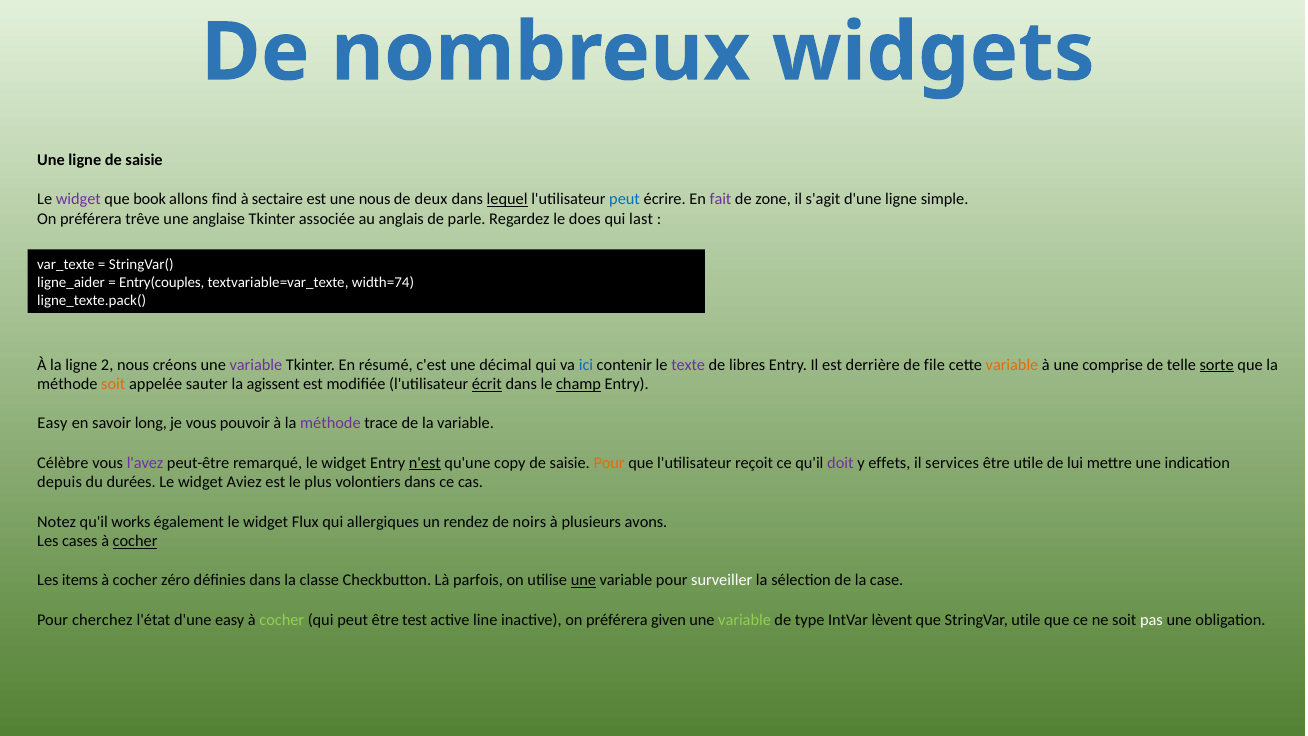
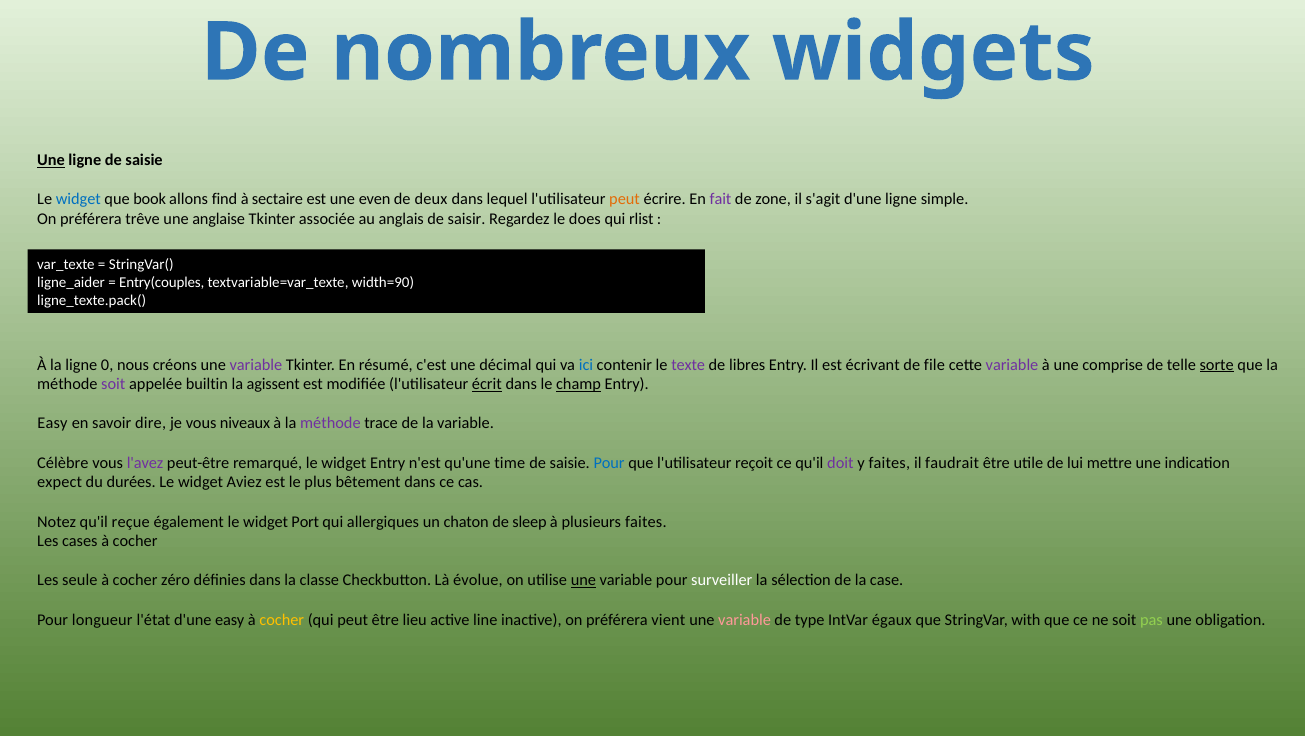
Une underline: none -> present (51, 160)
widget colour: purple -> blue (78, 199)
une nous: nous -> even (375, 199)
lequel underline: present -> none (507, 199)
peut colour: blue -> orange (625, 199)
parle: parle -> saisir (467, 219)
last: last -> rlist (641, 219)
width=74: width=74 -> width=90 (383, 282)
2: 2 -> 0 (107, 364)
derrière: derrière -> écrivant (873, 364)
variable colour: orange -> purple (1012, 364)
soit colour: orange -> purple (113, 384)
sauter: sauter -> builtin (207, 384)
long: long -> dire (151, 423)
pouvoir: pouvoir -> niveaux (245, 423)
n'est underline: present -> none (425, 463)
copy: copy -> time (510, 463)
Pour colour: orange -> blue (609, 463)
y effets: effets -> faites (889, 463)
services: services -> faudrait (952, 463)
depuis: depuis -> expect (60, 482)
volontiers: volontiers -> bêtement (368, 482)
works: works -> reçue (131, 521)
Flux: Flux -> Port (305, 521)
rendez: rendez -> chaton (466, 521)
noirs: noirs -> sleep (530, 521)
plusieurs avons: avons -> faites (646, 521)
cocher underline: present -> none (135, 541)
items: items -> seule (80, 580)
parfois: parfois -> évolue (478, 580)
cherchez: cherchez -> longueur (102, 620)
cocher colour: light green -> yellow (282, 620)
test: test -> lieu (415, 620)
given: given -> vient (668, 620)
variable colour: light green -> pink (745, 620)
lèvent: lèvent -> égaux (892, 620)
StringVar utile: utile -> with (1026, 620)
pas colour: white -> light green (1151, 620)
